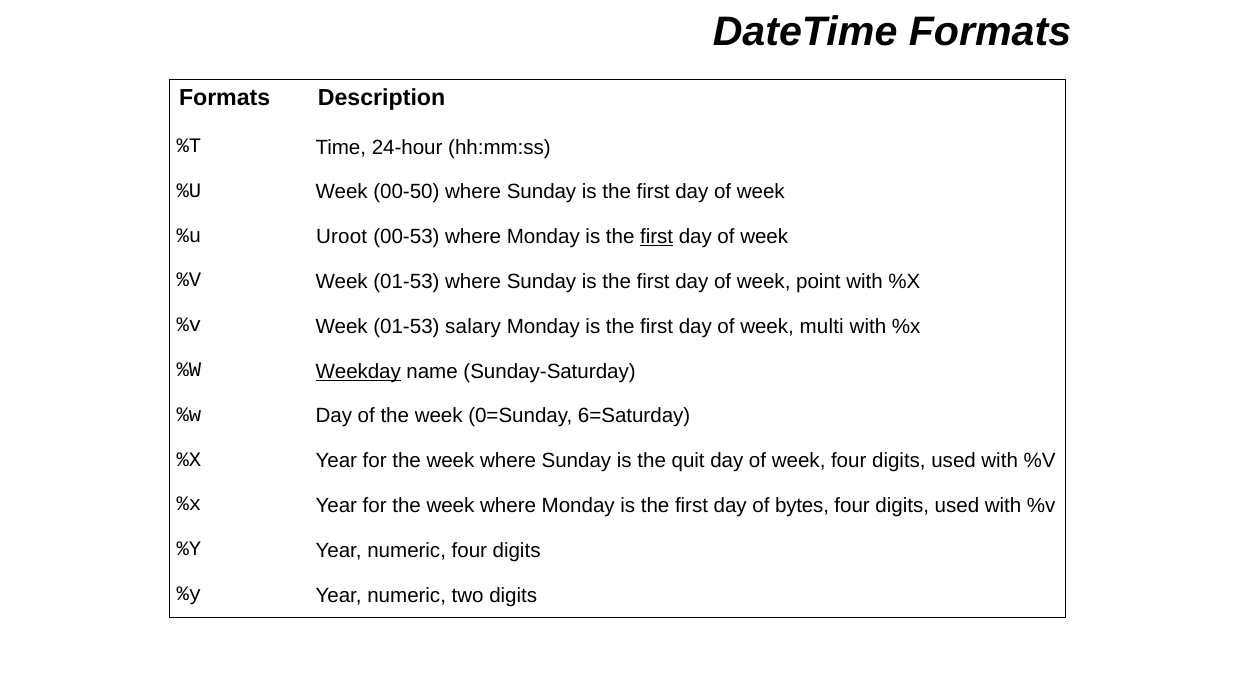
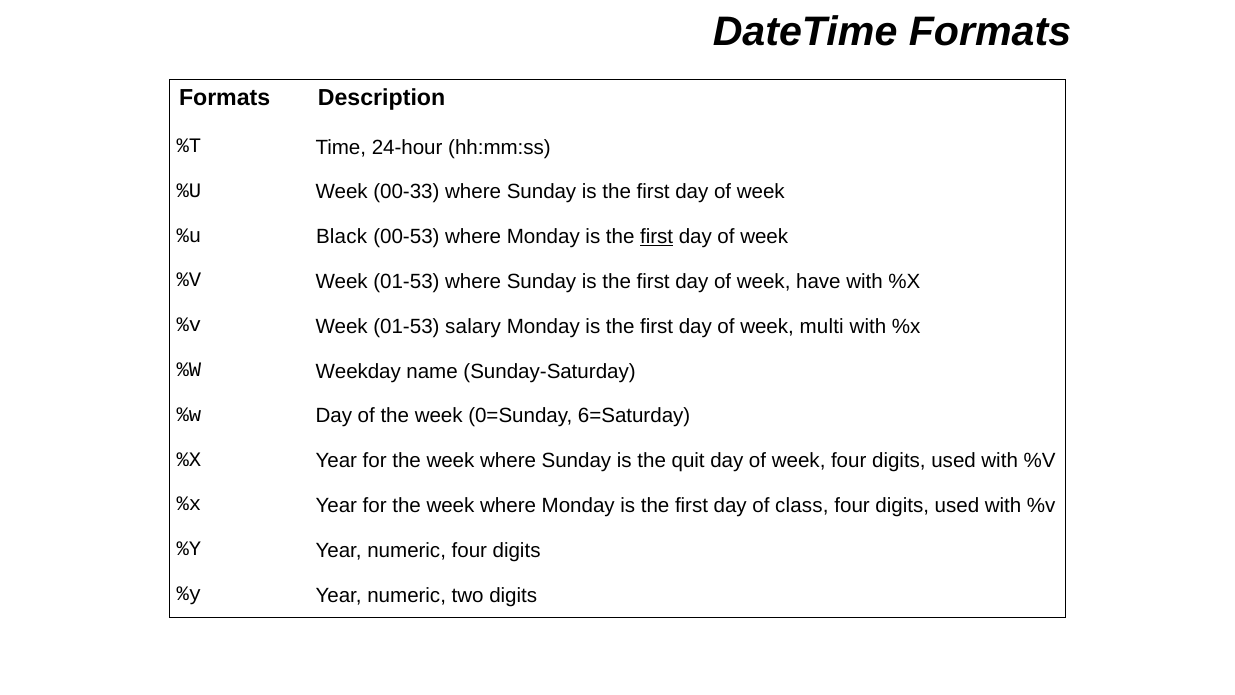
00-50: 00-50 -> 00-33 (406, 192)
Uroot: Uroot -> Black (342, 237)
point: point -> have (818, 282)
Weekday underline: present -> none (358, 371)
bytes: bytes -> class (802, 506)
